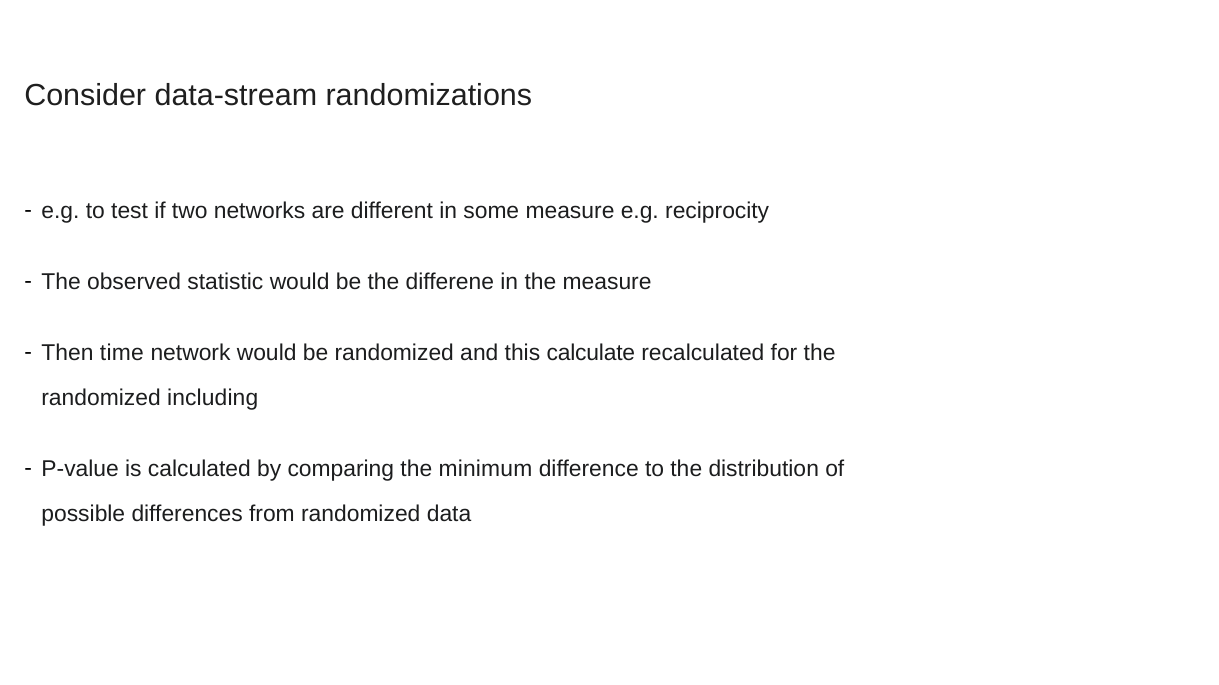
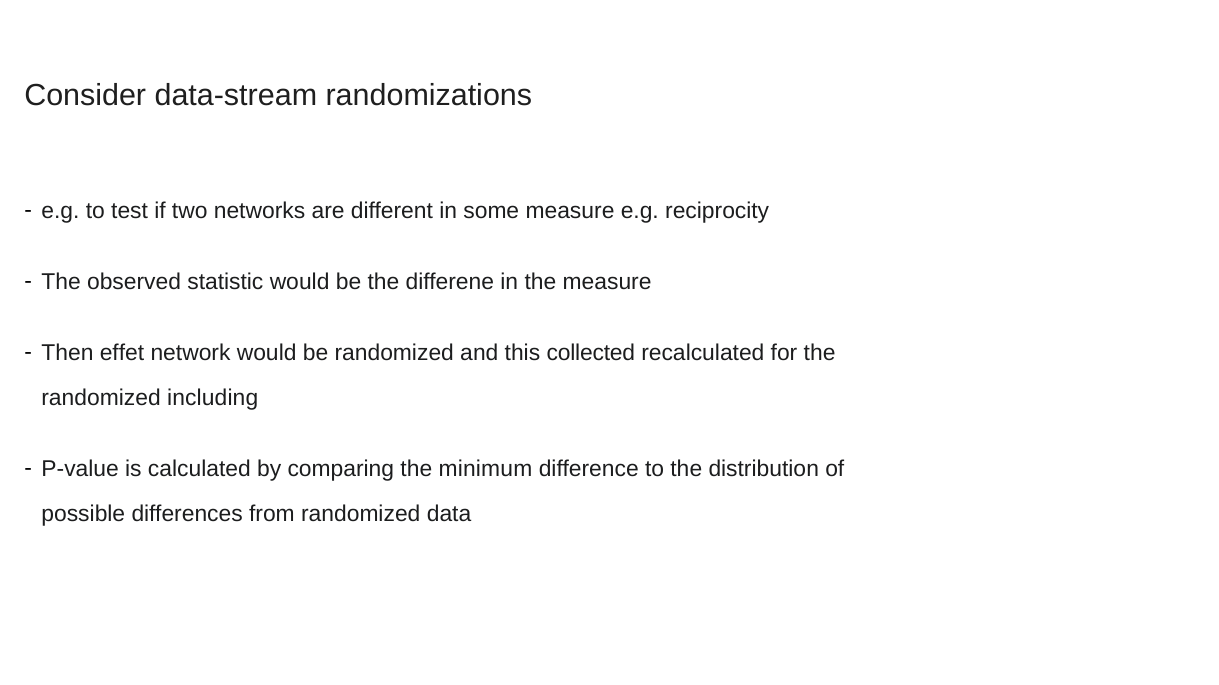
time: time -> effet (122, 354)
calculate: calculate -> collected (591, 354)
